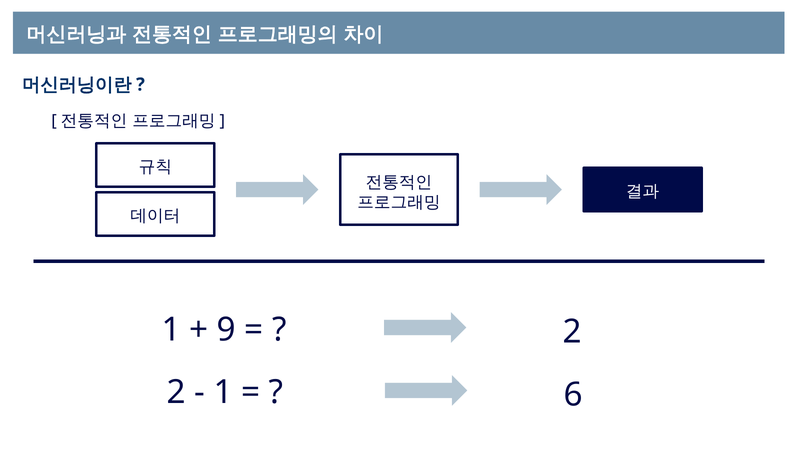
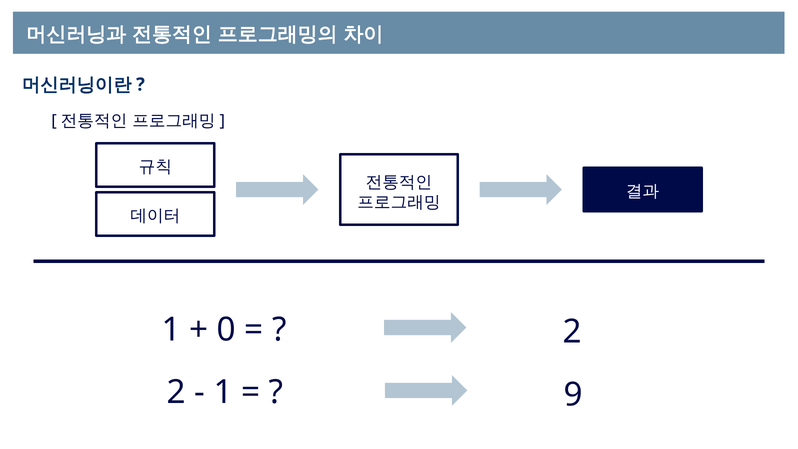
9: 9 -> 0 (226, 329)
6: 6 -> 9 (573, 395)
